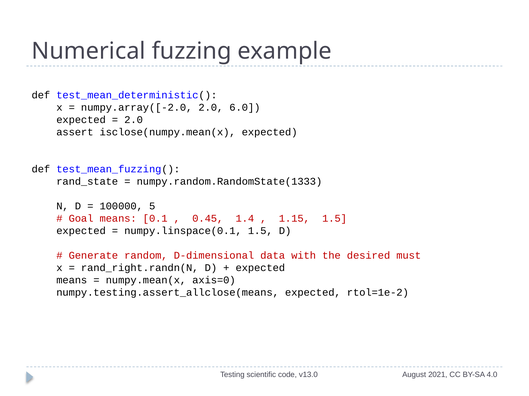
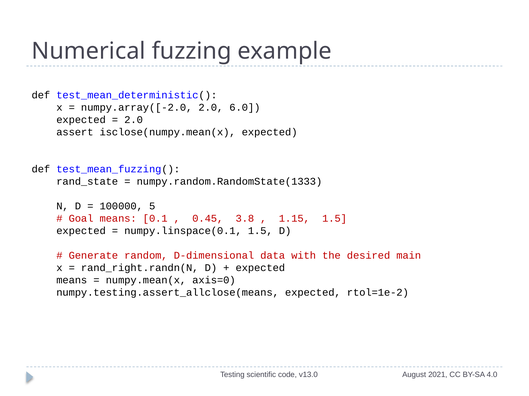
1.4: 1.4 -> 3.8 (245, 219)
must: must -> main (409, 256)
